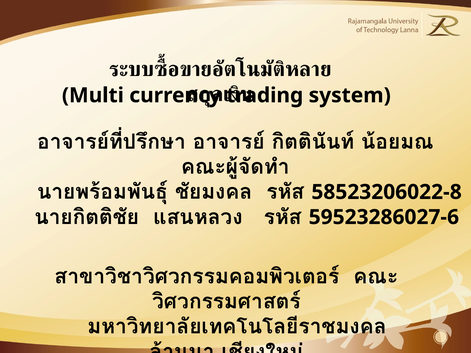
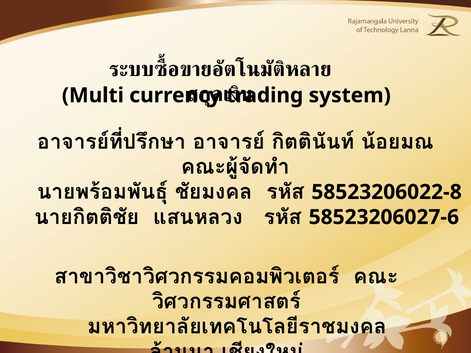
59523286027-6: 59523286027-6 -> 58523206027-6 (384, 217)
